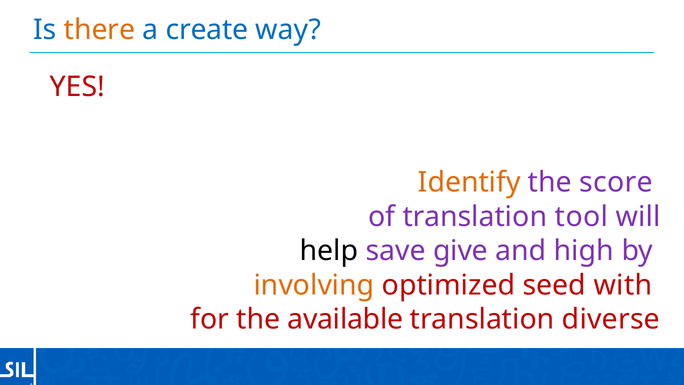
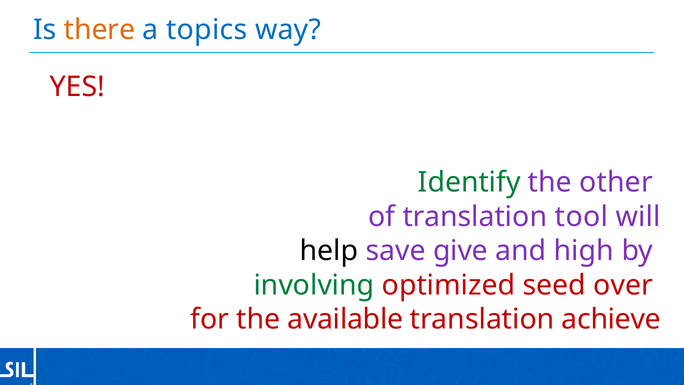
create: create -> topics (207, 30)
Identify colour: orange -> green (469, 182)
score: score -> other (616, 182)
involving colour: orange -> green (314, 285)
with: with -> over (623, 285)
diverse: diverse -> achieve (611, 319)
